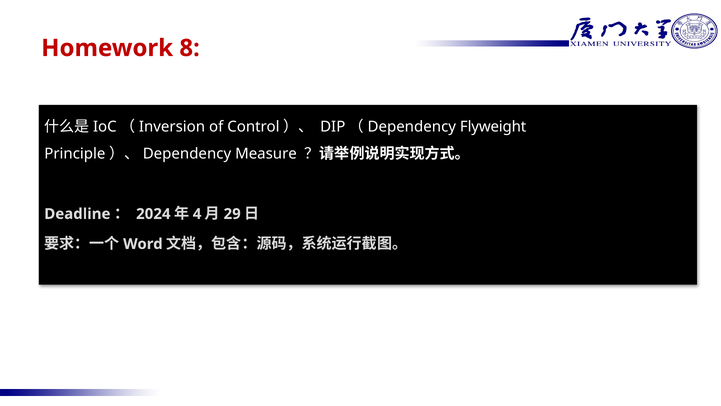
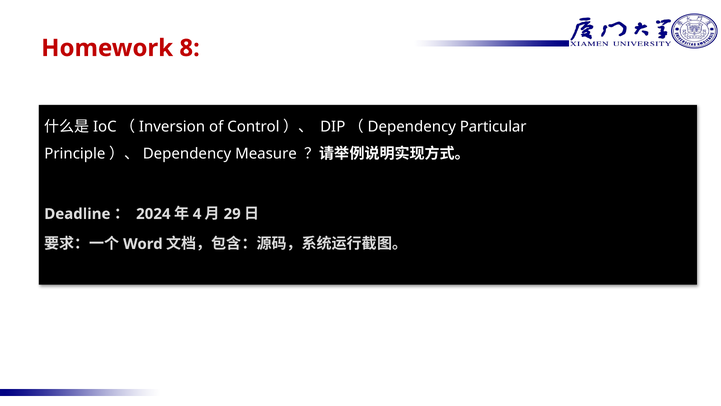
Flyweight: Flyweight -> Particular (493, 127)
